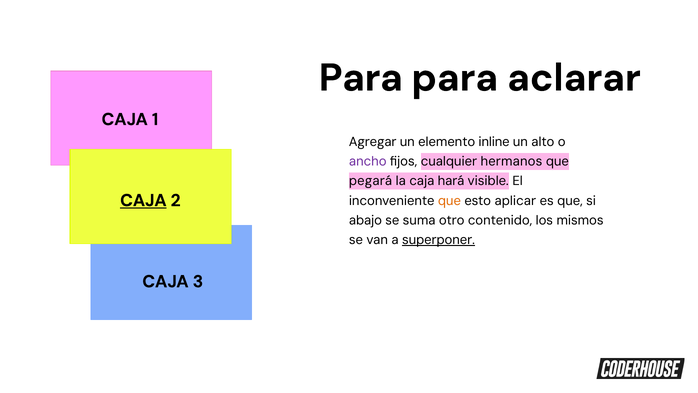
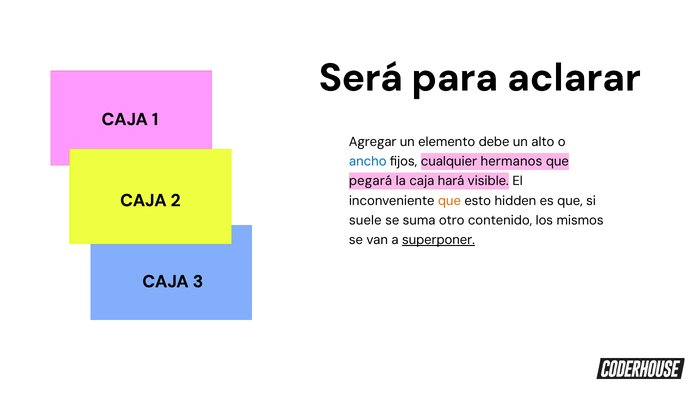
Para: Para -> Será (361, 78)
inline: inline -> debe (494, 142)
ancho colour: purple -> blue (368, 161)
CAJA underline: present -> none (143, 200)
aplicar: aplicar -> hidden (515, 201)
abajo: abajo -> suele (365, 220)
